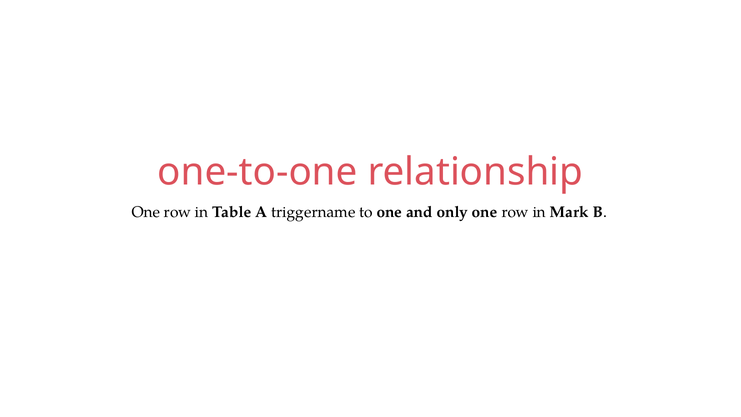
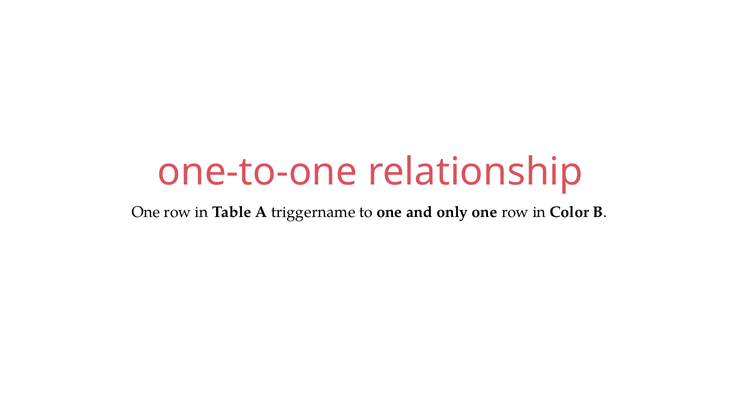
Mark: Mark -> Color (569, 212)
